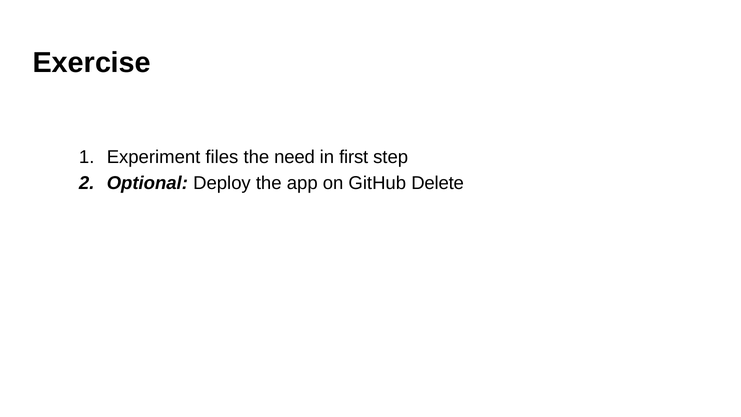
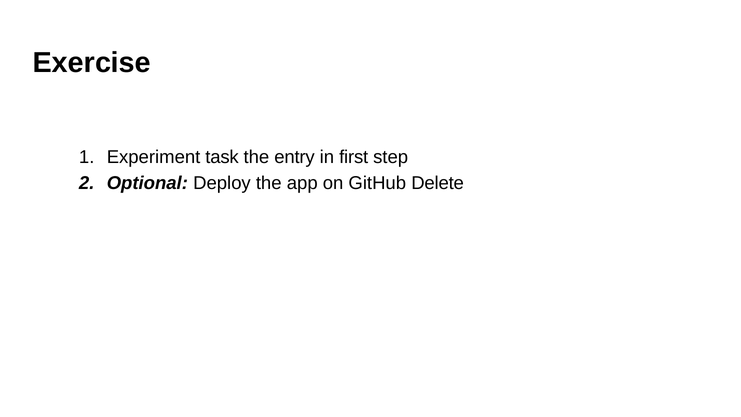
files: files -> task (222, 157)
need: need -> entry (295, 157)
